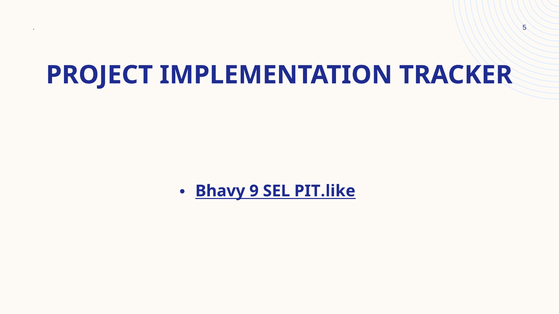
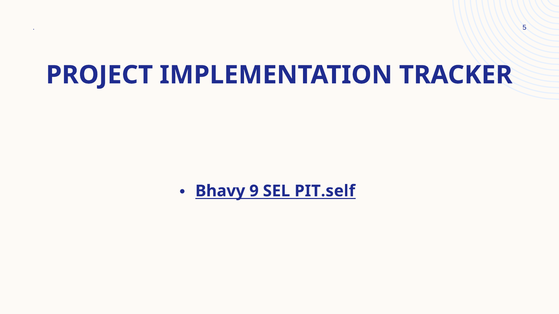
PIT.like: PIT.like -> PIT.self (325, 191)
